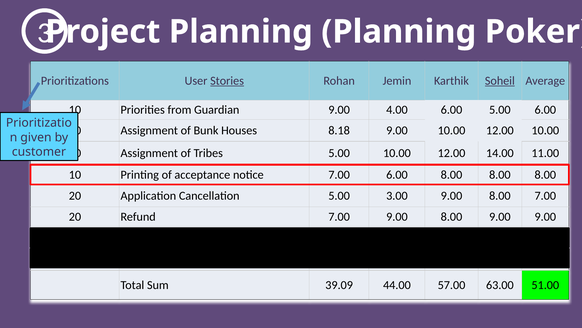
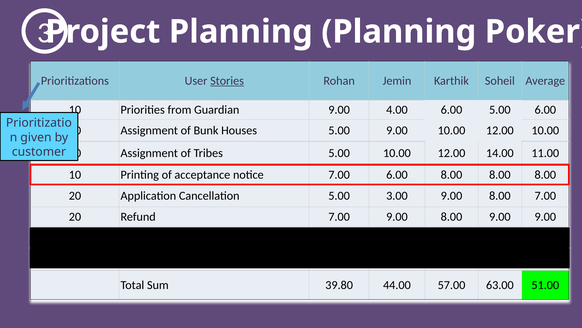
Soheil underline: present -> none (500, 81)
Houses 8.18: 8.18 -> 5.00 (339, 130)
39.09: 39.09 -> 39.80 (339, 284)
